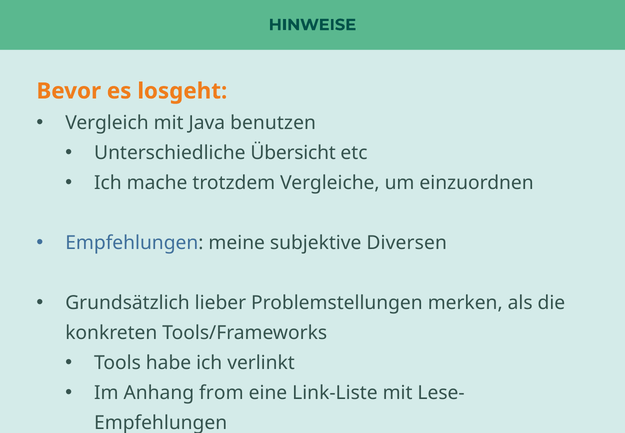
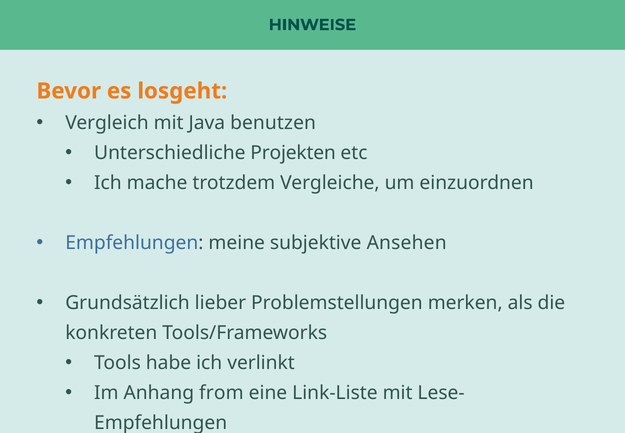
Übersicht: Übersicht -> Projekten (293, 153)
Diversen: Diversen -> Ansehen (407, 243)
